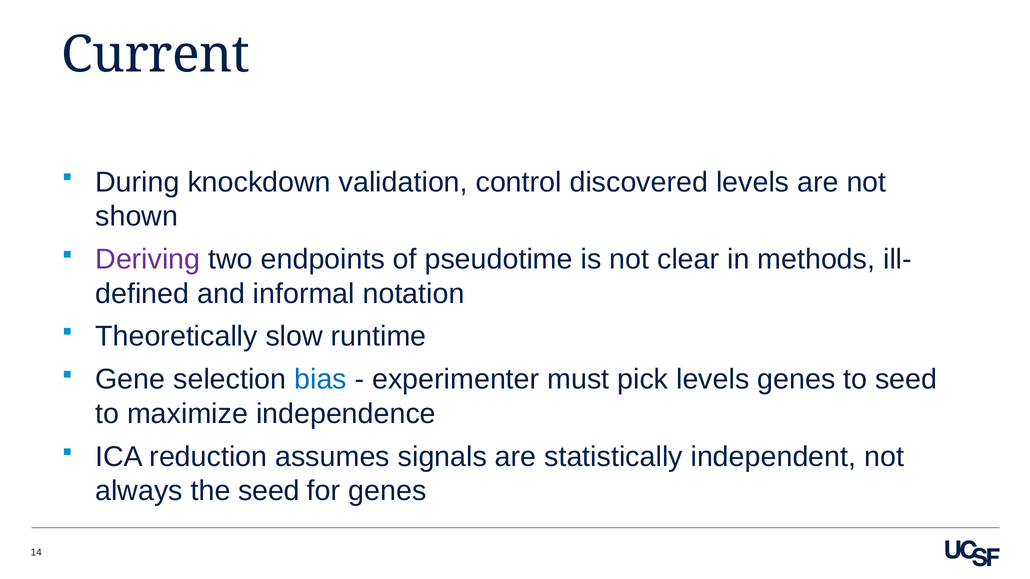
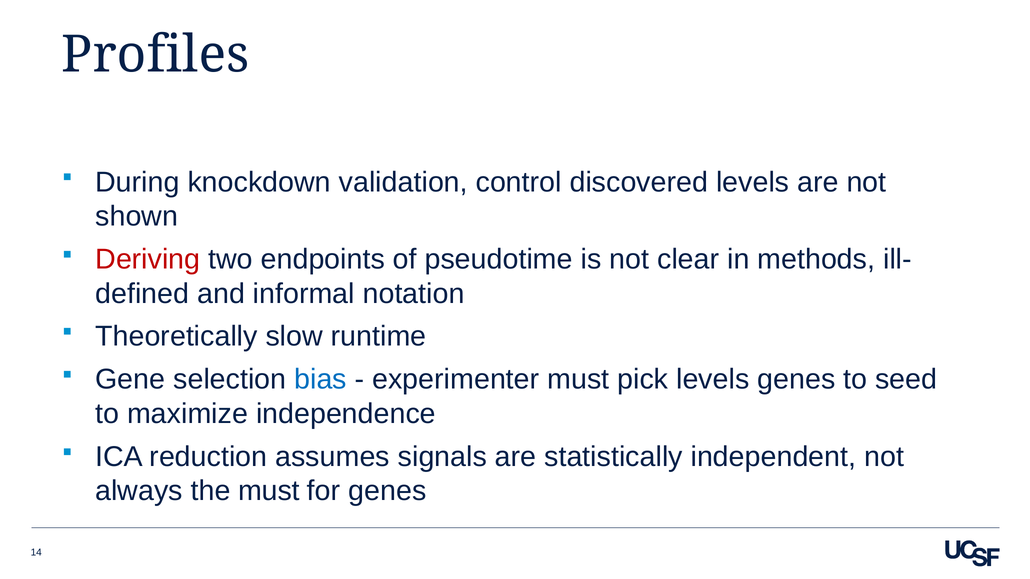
Current: Current -> Profiles (155, 55)
Deriving colour: purple -> red (148, 259)
the seed: seed -> must (269, 491)
